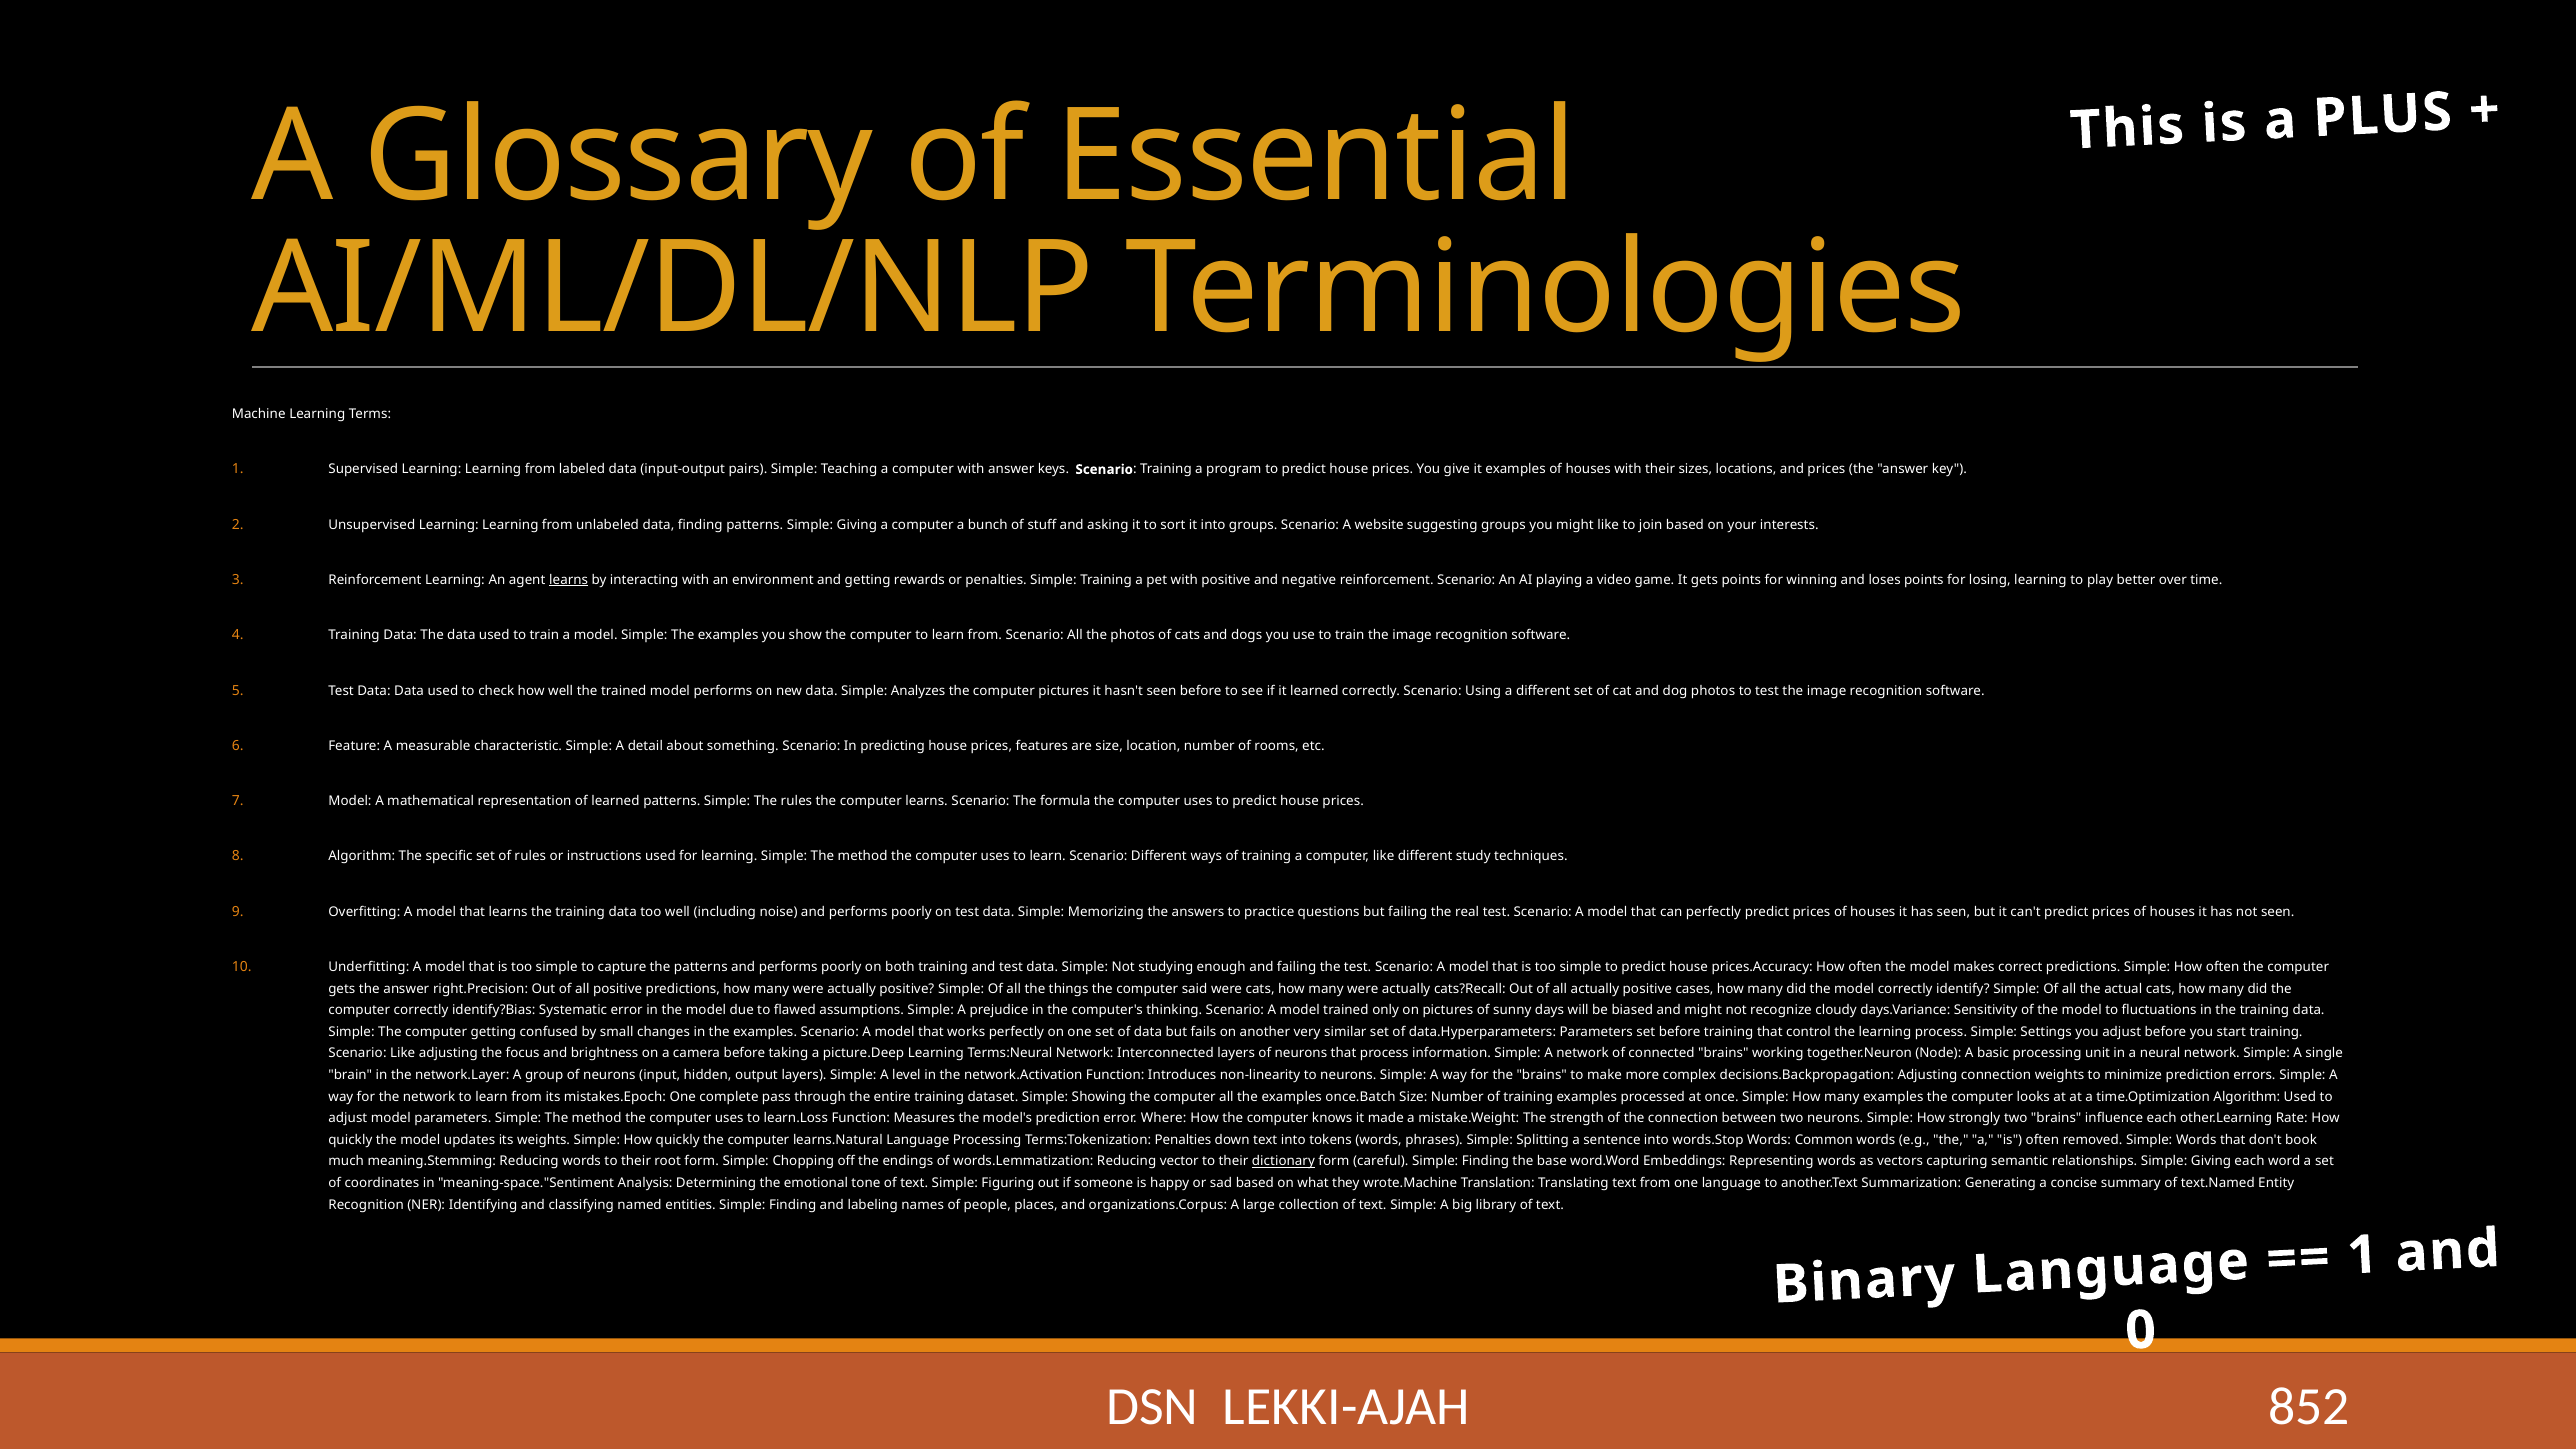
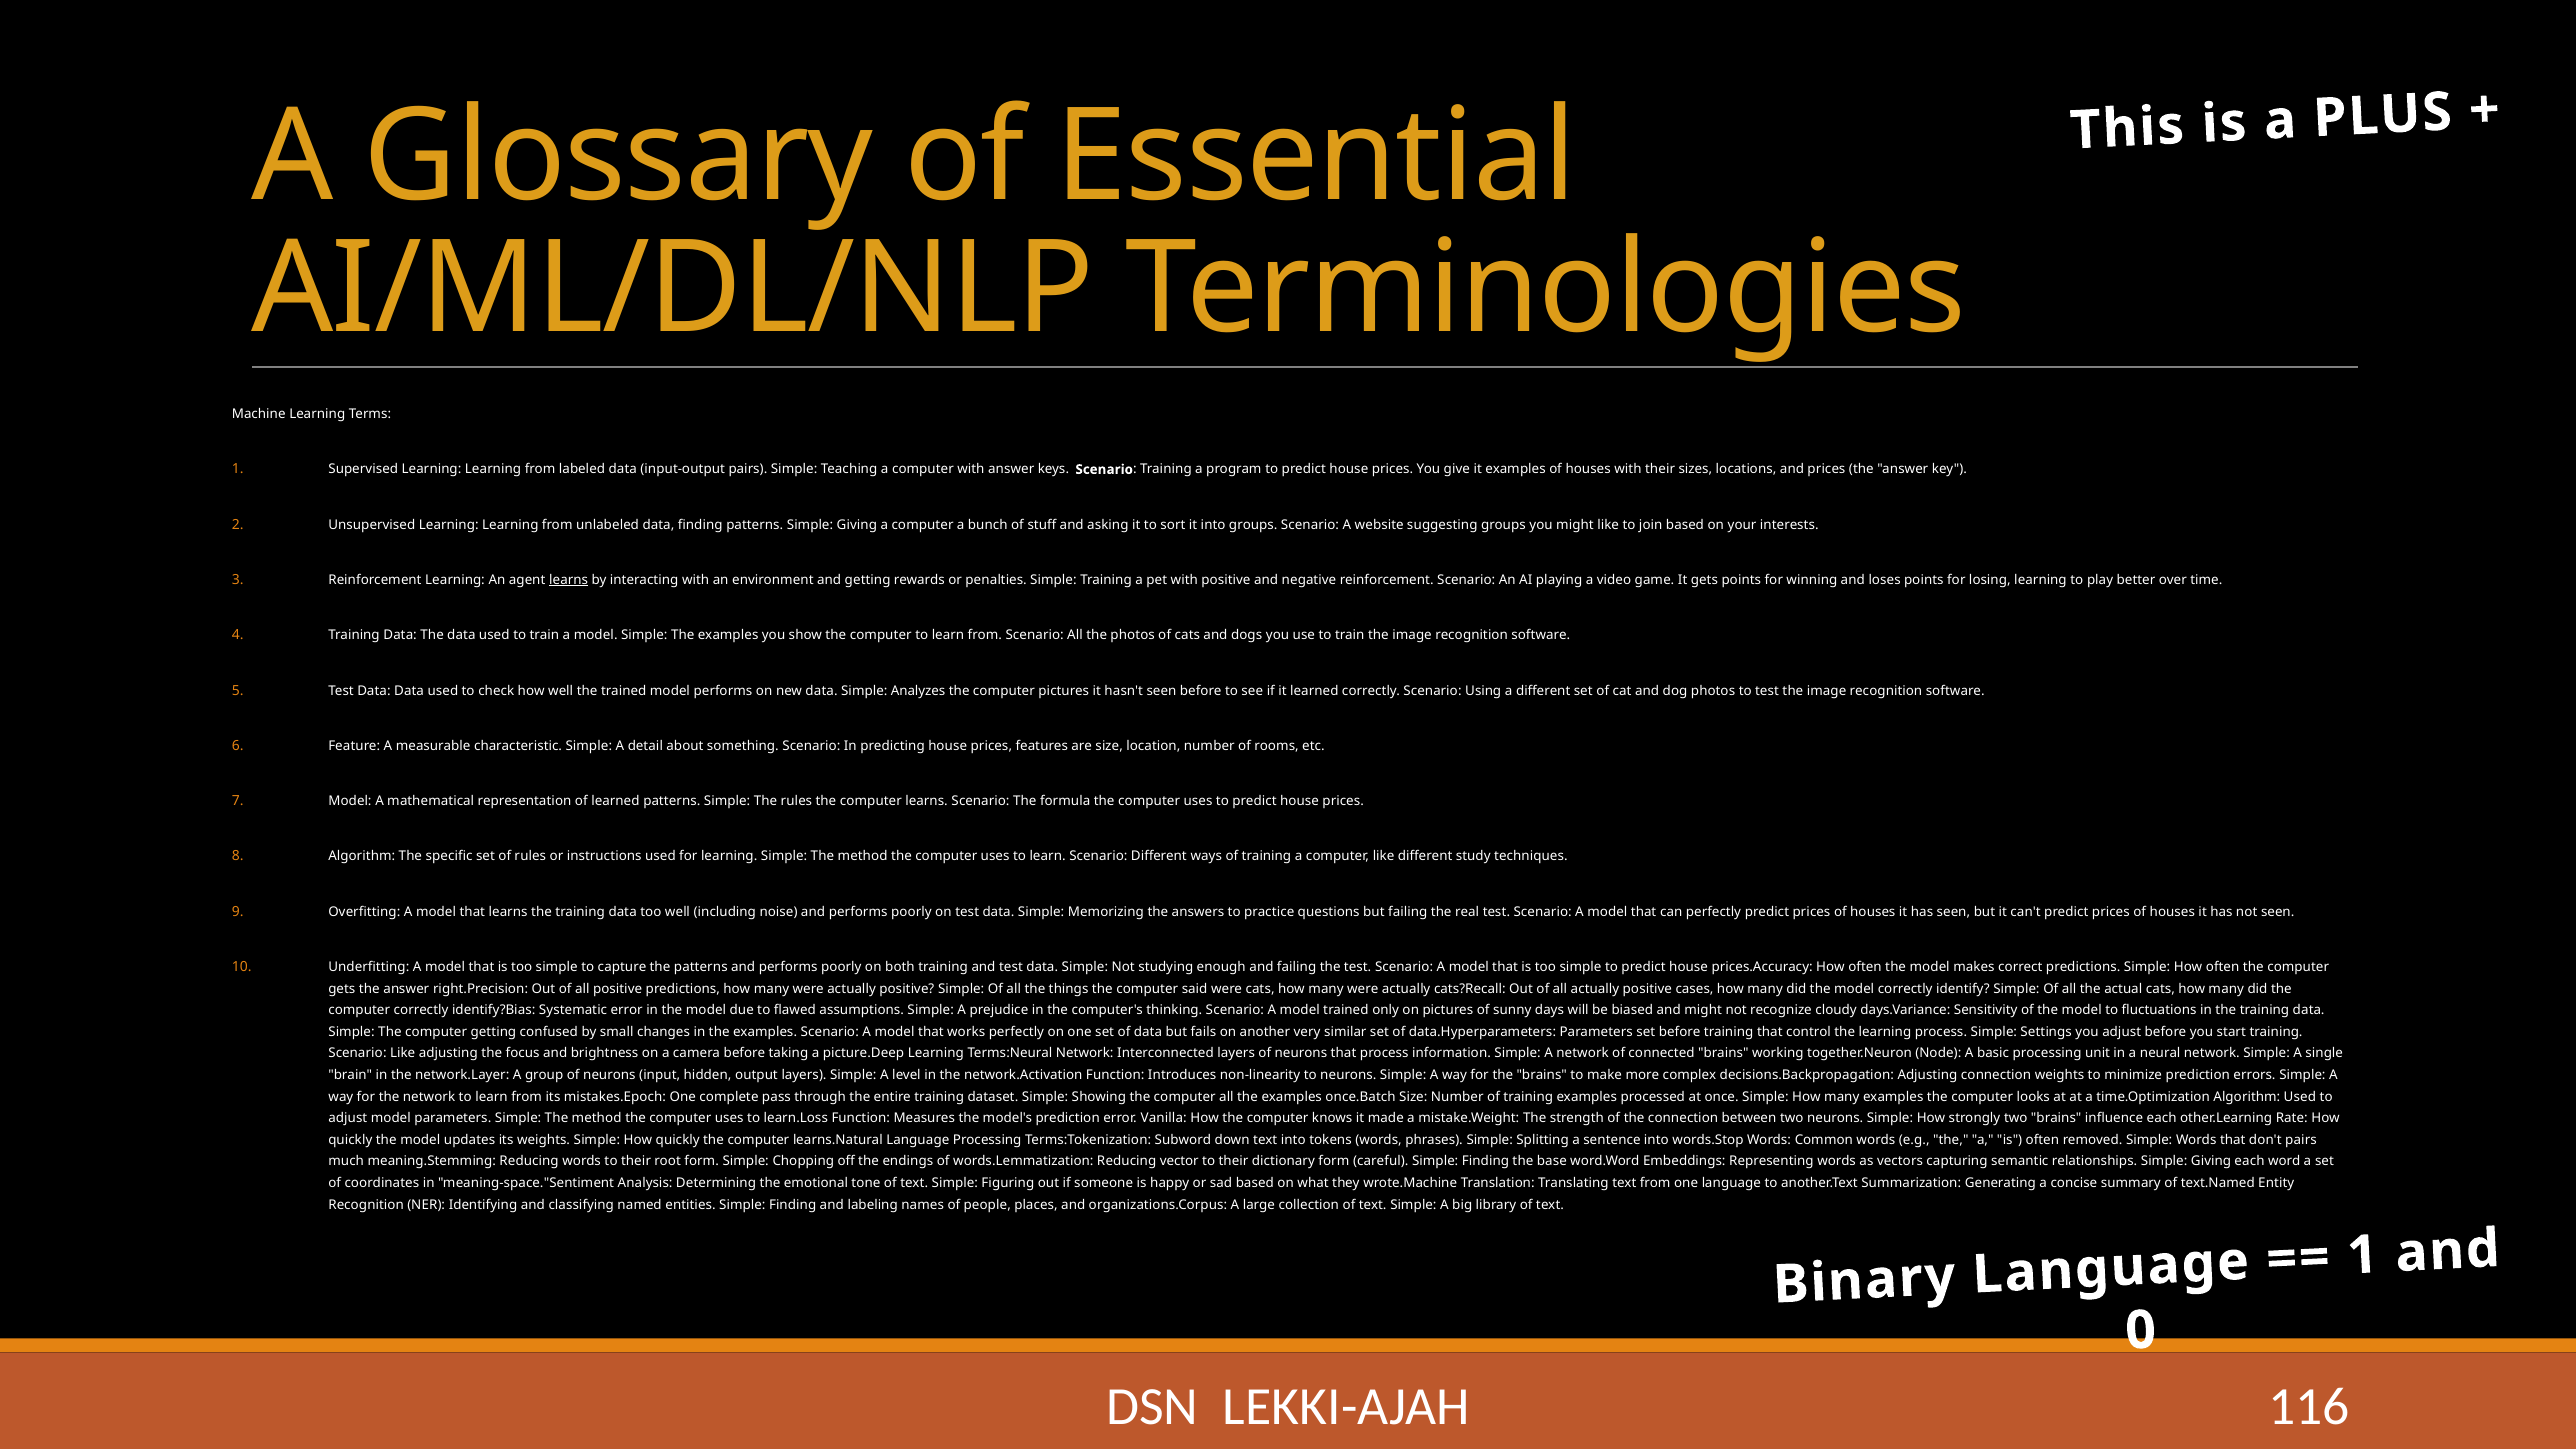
Where: Where -> Vanilla (1164, 1118)
Terms:Tokenization Penalties: Penalties -> Subword (1183, 1140)
don't book: book -> pairs (2301, 1140)
dictionary underline: present -> none (1283, 1162)
852: 852 -> 116 (2309, 1406)
